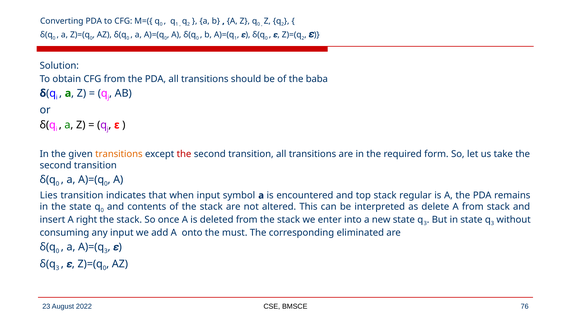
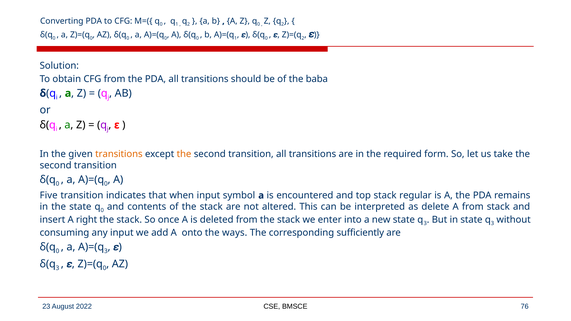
the colour: red -> orange (184, 154)
Lies: Lies -> Five (49, 196)
must: must -> ways (235, 233)
eliminated: eliminated -> sufficiently (360, 233)
